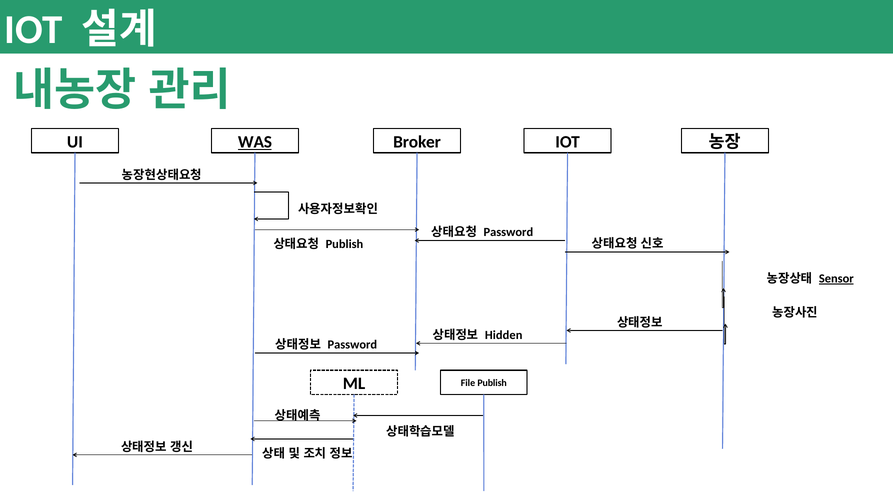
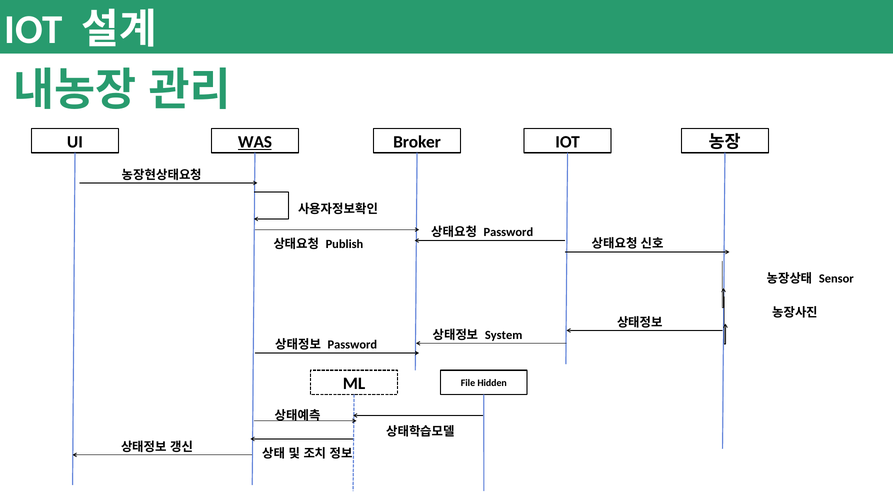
Sensor underline: present -> none (836, 278)
Hidden: Hidden -> System (504, 334)
File Publish: Publish -> Hidden (492, 383)
